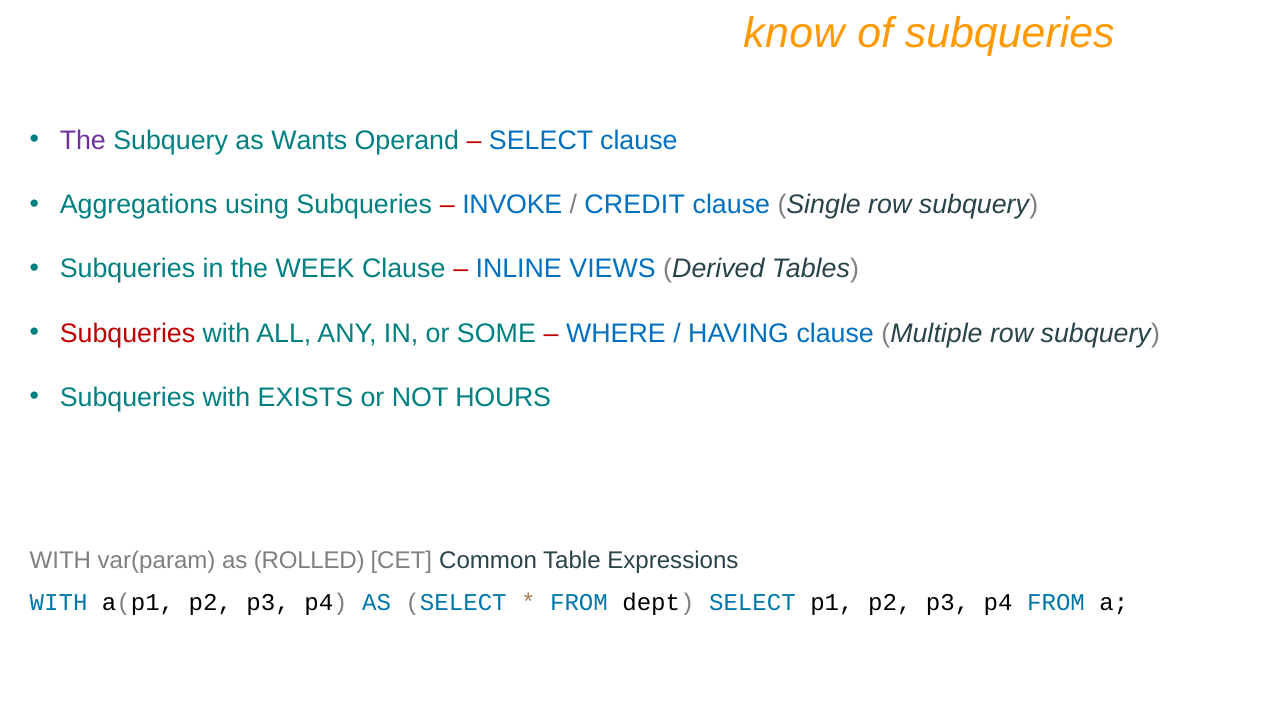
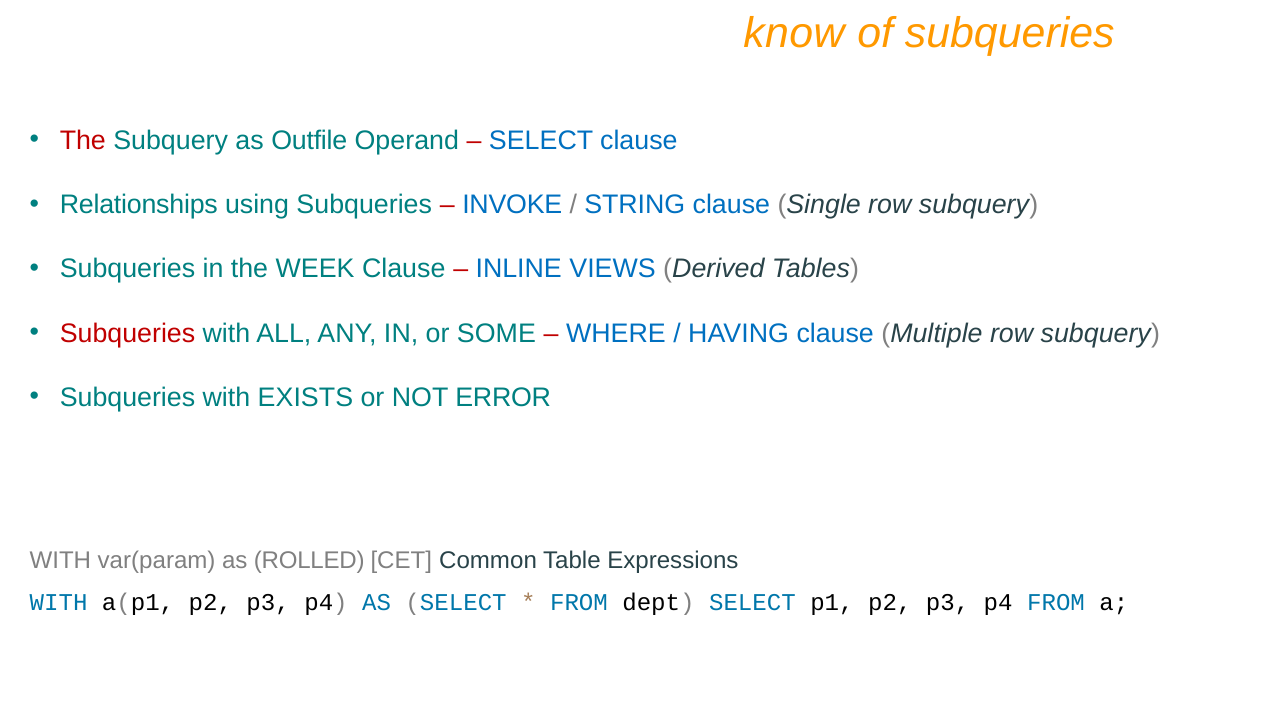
The colour: purple -> red (83, 140)
Wants: Wants -> Outfile (309, 140)
Aggregations: Aggregations -> Relationships (139, 205)
CREDIT: CREDIT -> STRING (635, 205)
HOURS: HOURS -> ERROR (503, 398)
